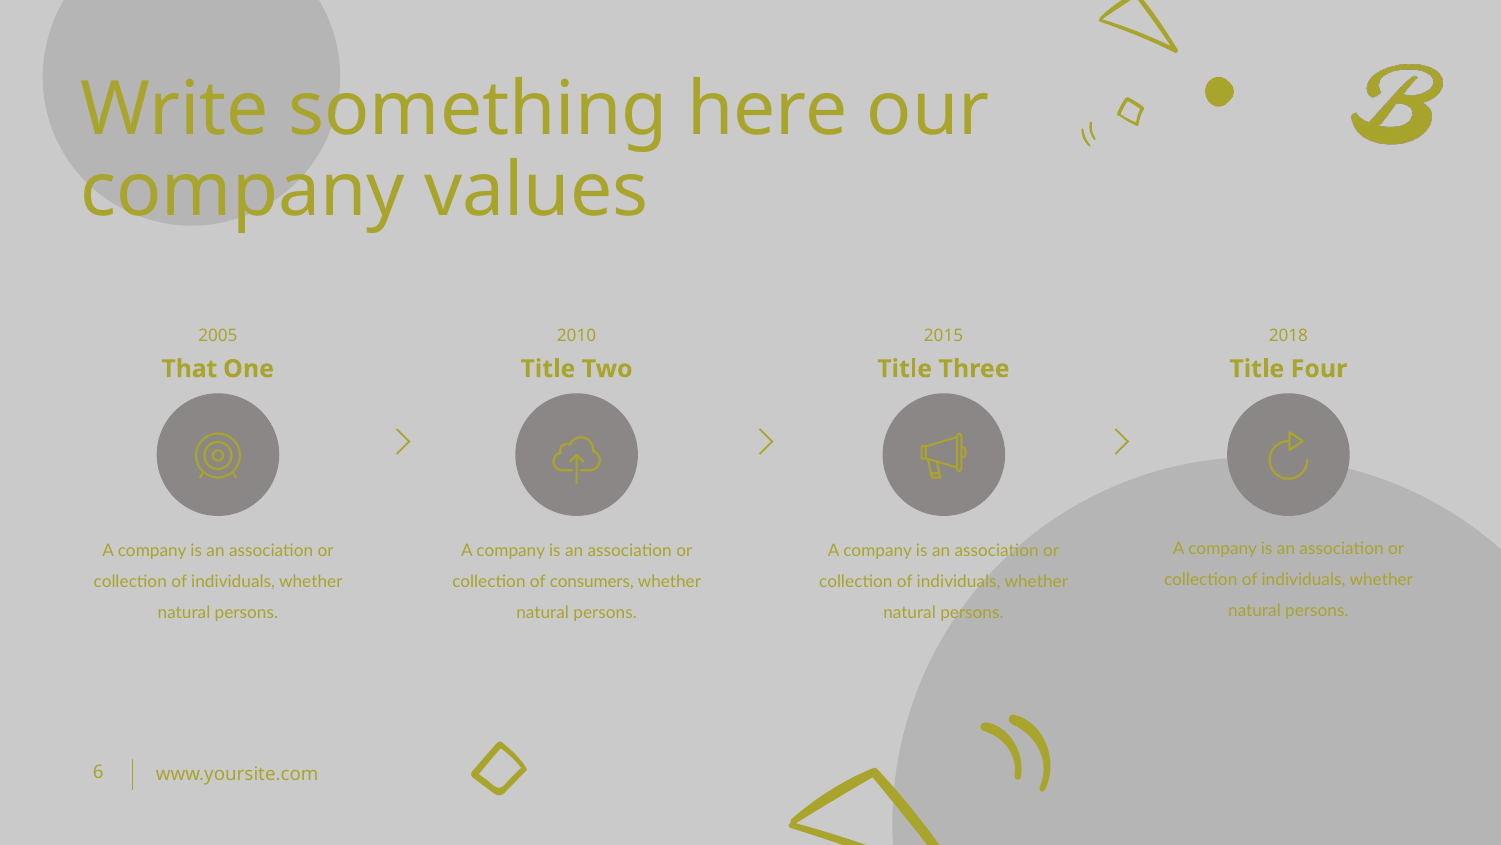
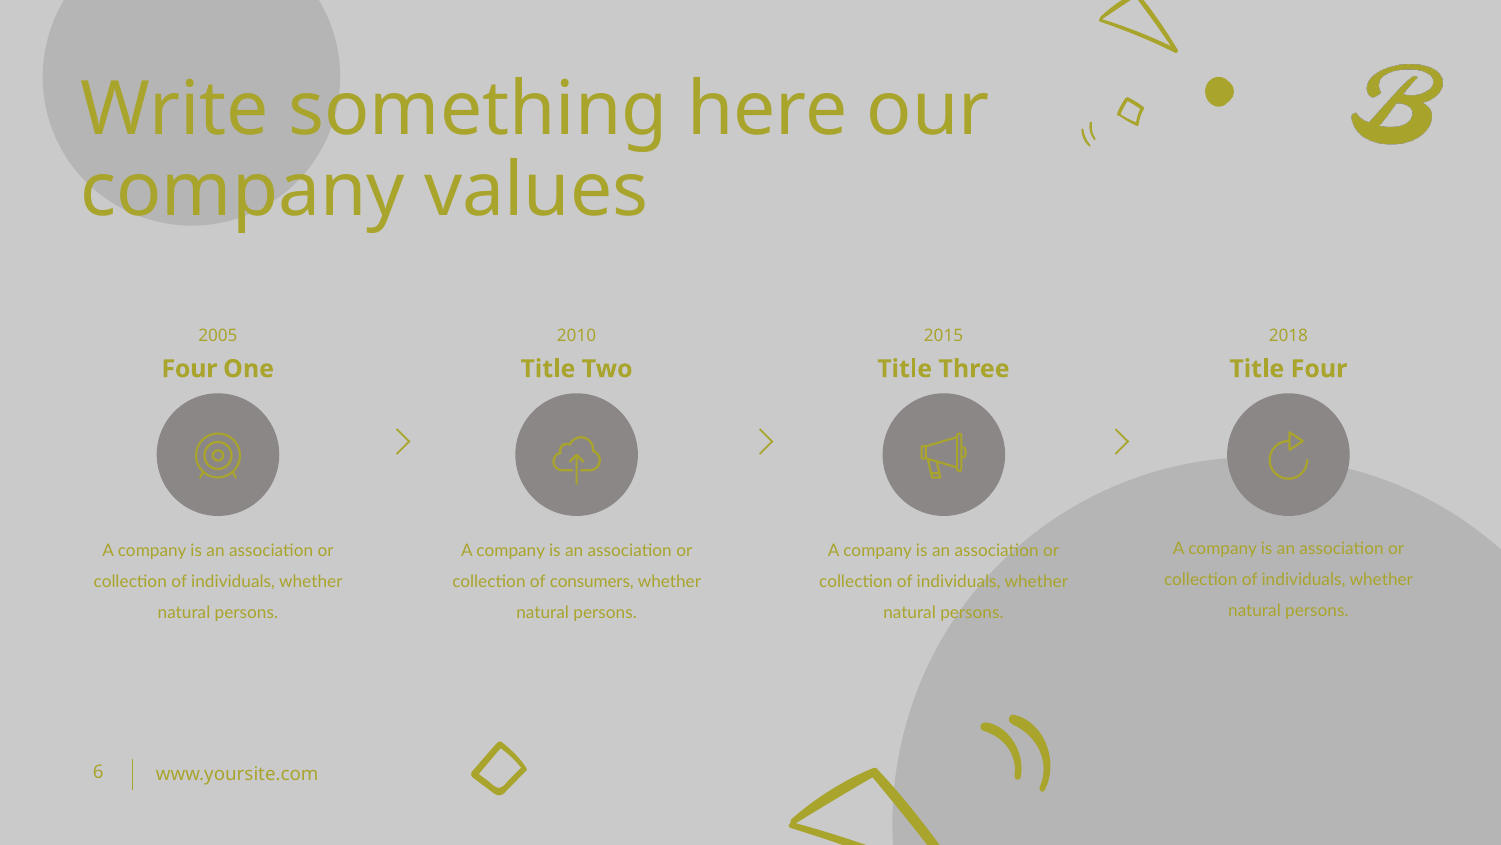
That: That -> Four (189, 369)
